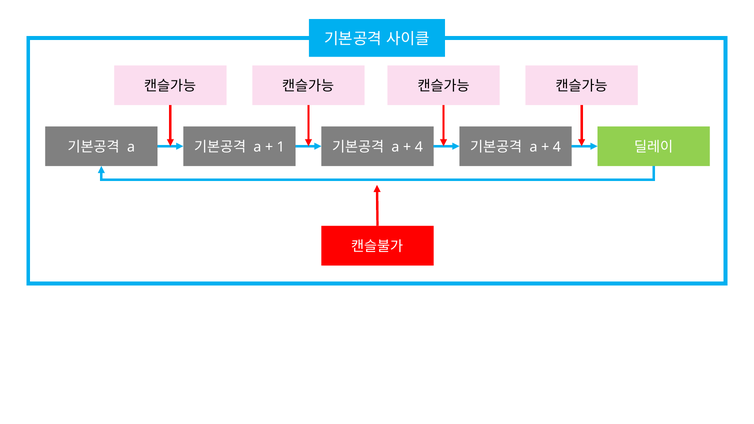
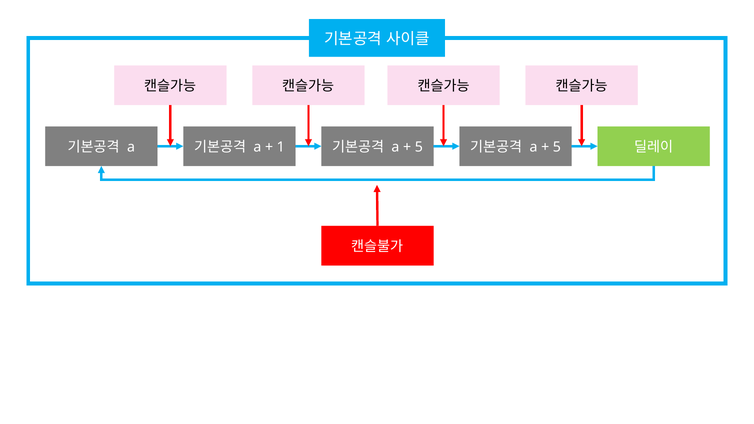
4: 4 -> 5 (419, 147)
4: 4 -> 5 (557, 147)
